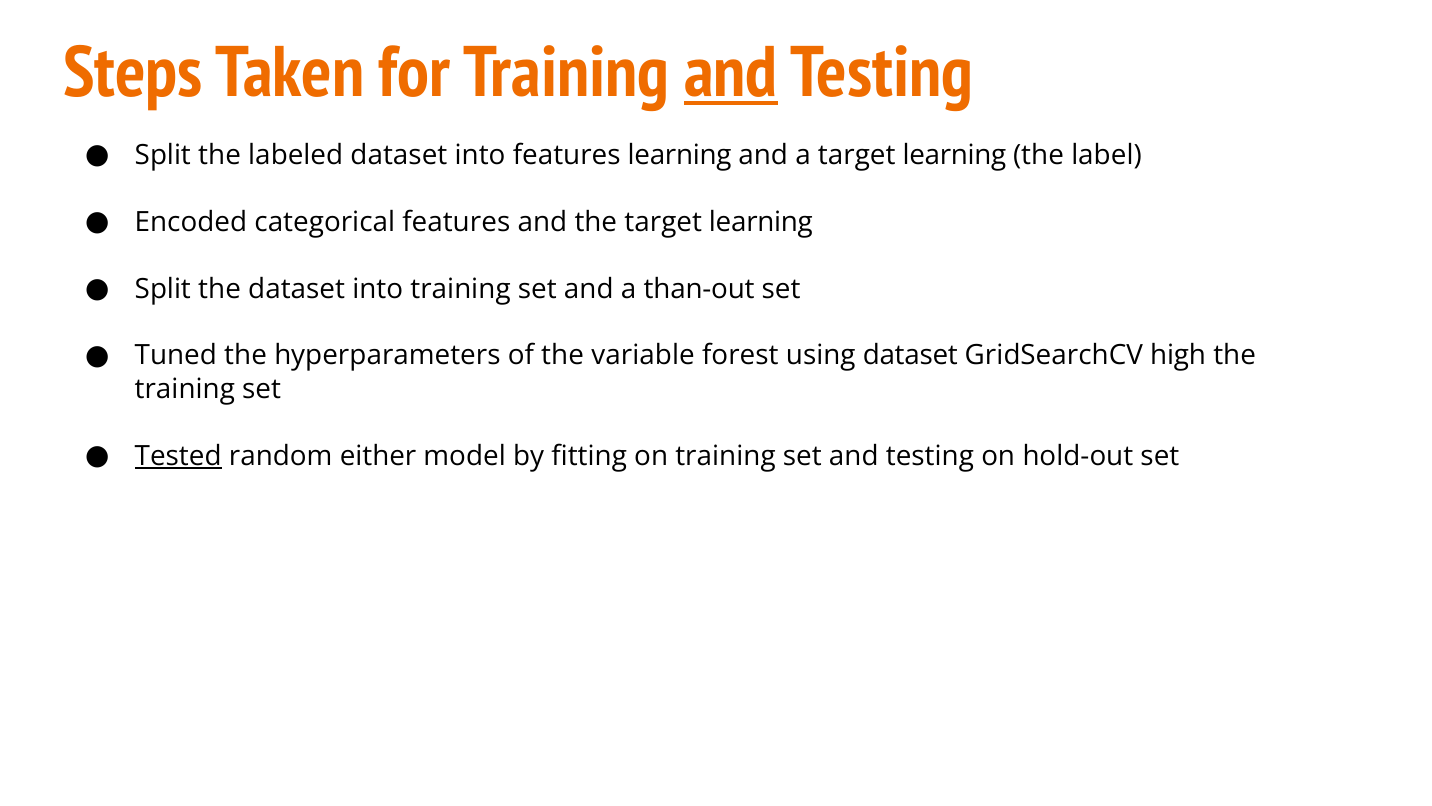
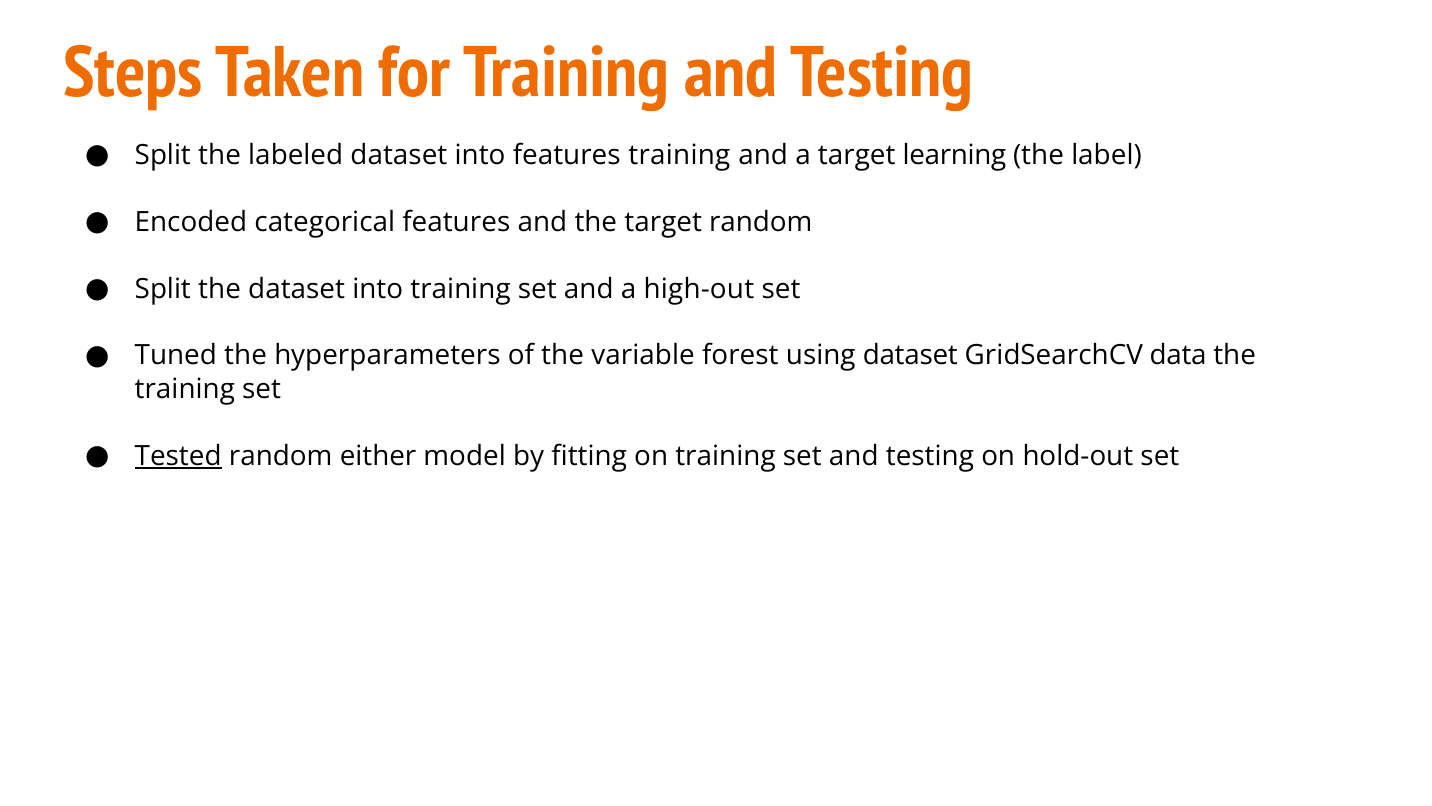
and underline: present -> none (731, 72)
features learning: learning -> training (679, 155)
the target learning: learning -> random (761, 222)
than-out: than-out -> high-out (699, 289)
high: high -> data (1178, 356)
